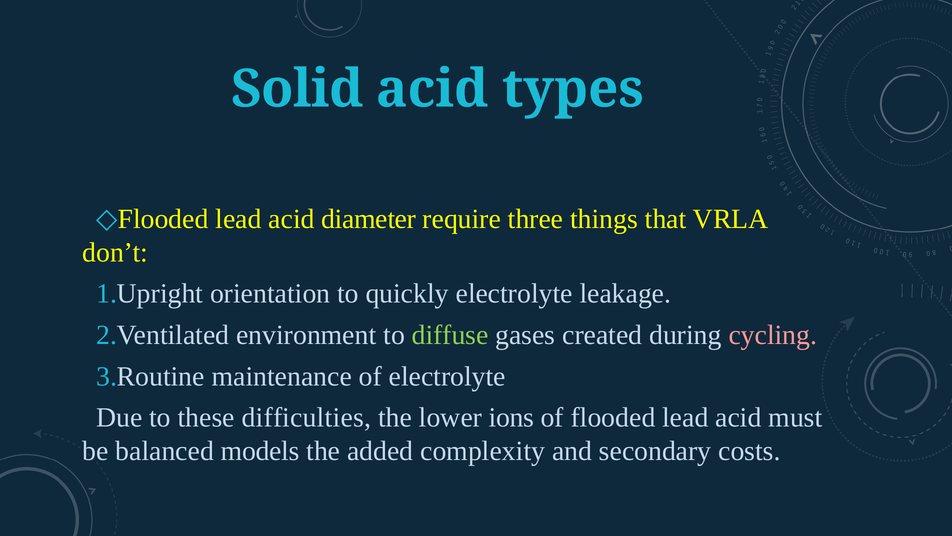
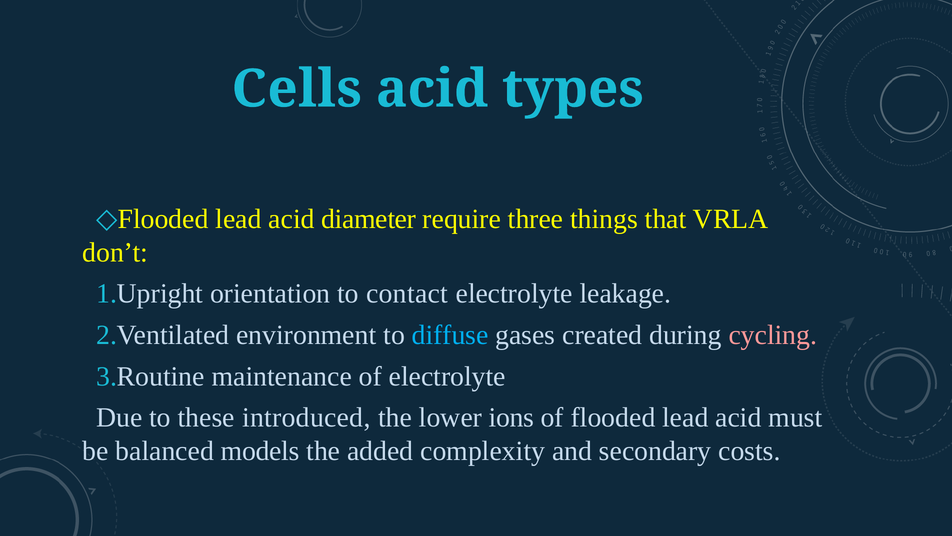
Solid: Solid -> Cells (297, 89)
quickly: quickly -> contact (407, 293)
diffuse colour: light green -> light blue (450, 335)
difficulties: difficulties -> introduced (306, 417)
